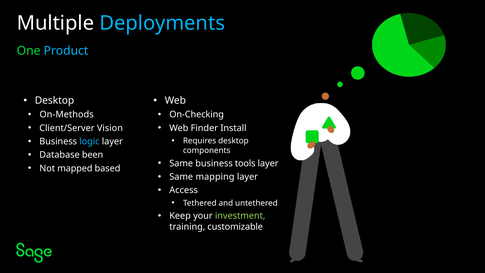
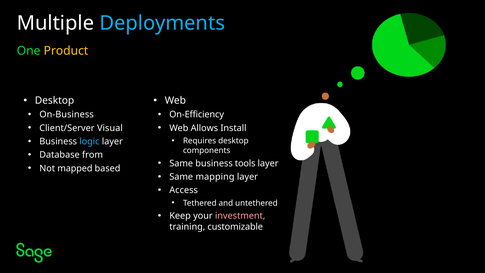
Product colour: light blue -> yellow (66, 51)
On-Methods: On-Methods -> On-Business (67, 115)
On-Checking: On-Checking -> On-Efficiency (197, 115)
Vision: Vision -> Visual (110, 128)
Finder: Finder -> Allows (204, 128)
been: been -> from (93, 155)
investment colour: light green -> pink (240, 216)
